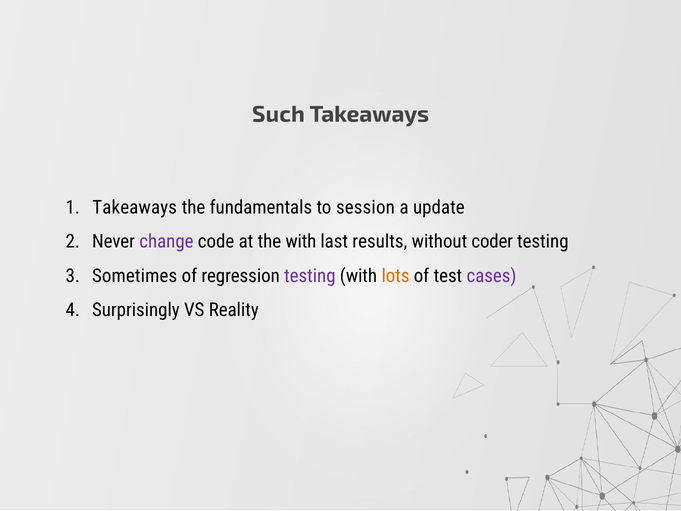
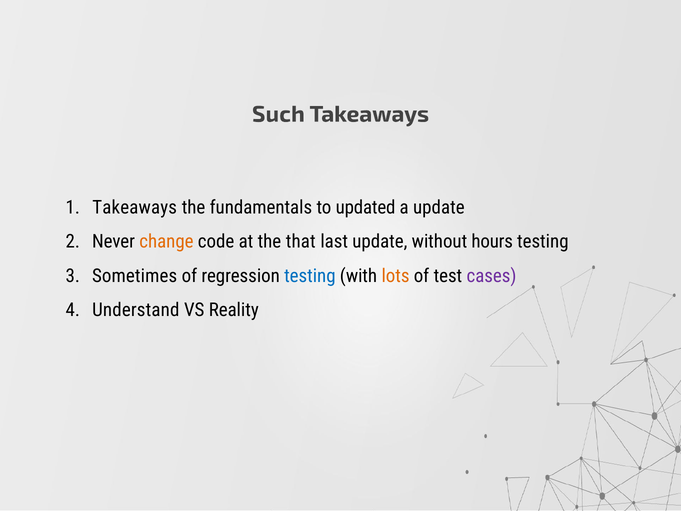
session: session -> updated (366, 208)
change colour: purple -> orange (166, 242)
the with: with -> that (301, 242)
last results: results -> update (380, 242)
coder: coder -> hours (492, 242)
testing colour: purple -> blue (310, 276)
Surprisingly: Surprisingly -> Understand (136, 310)
